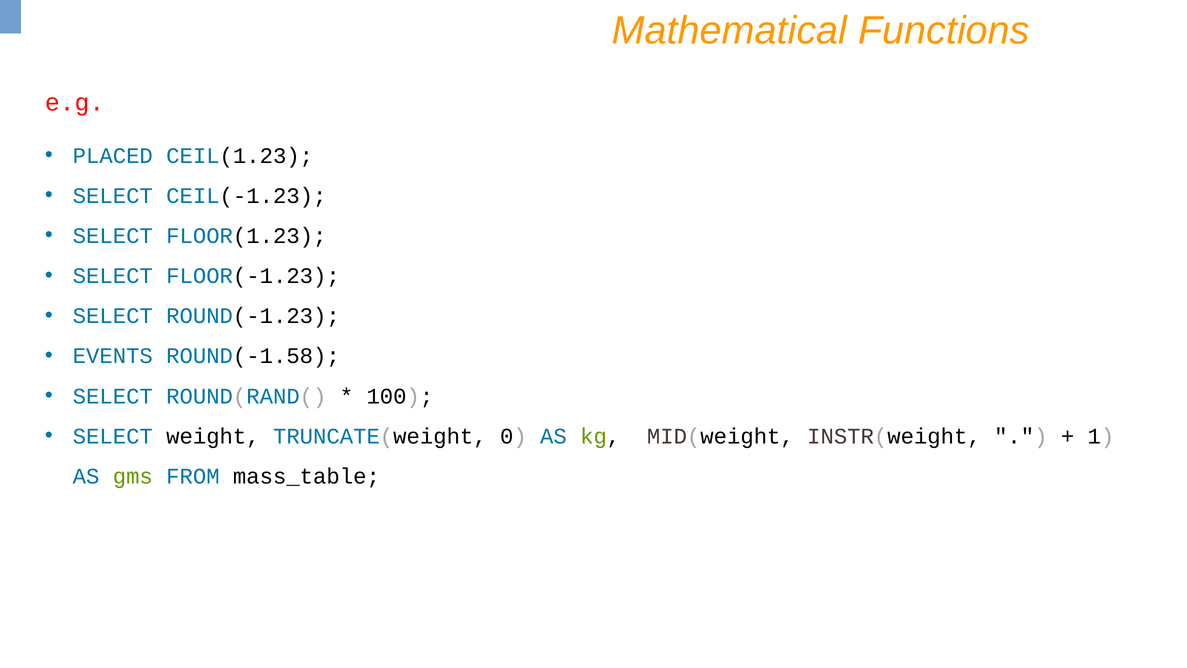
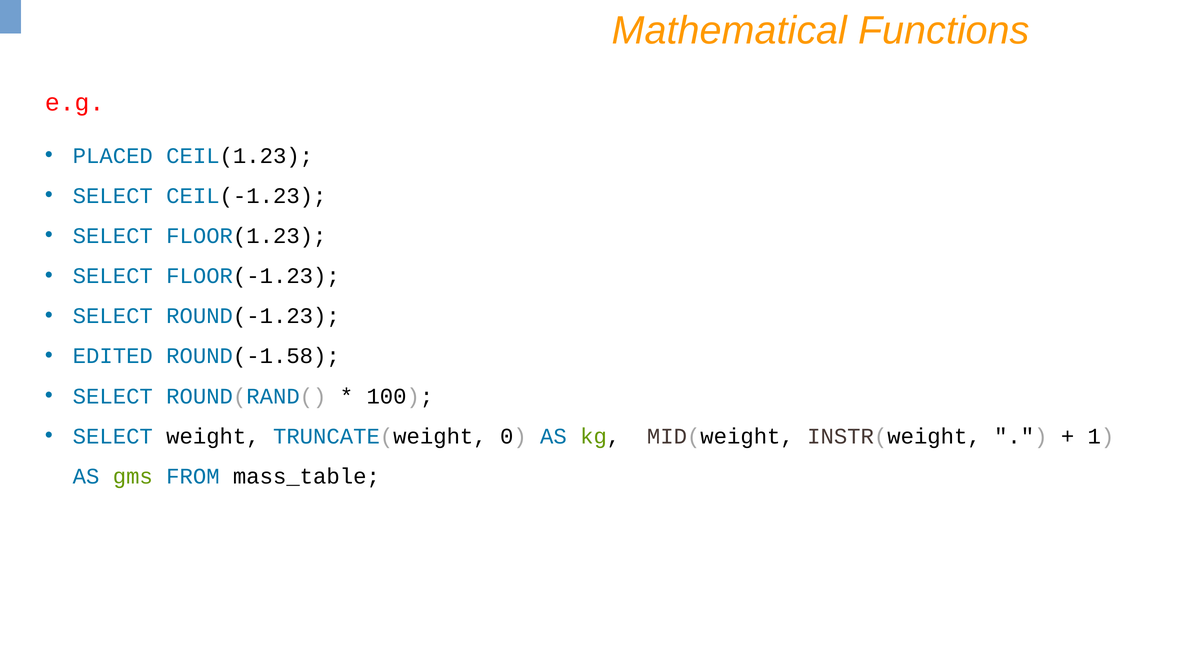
EVENTS: EVENTS -> EDITED (113, 356)
